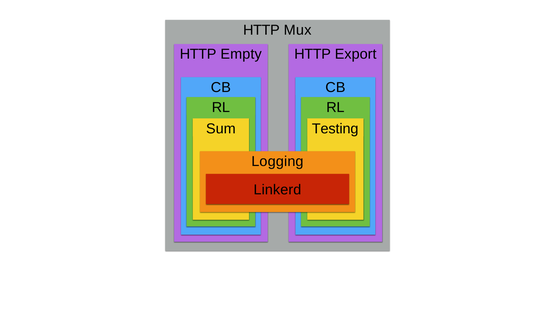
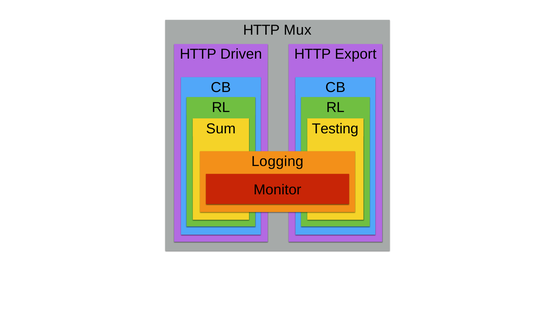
Empty: Empty -> Driven (241, 54)
Linkerd: Linkerd -> Monitor (277, 190)
